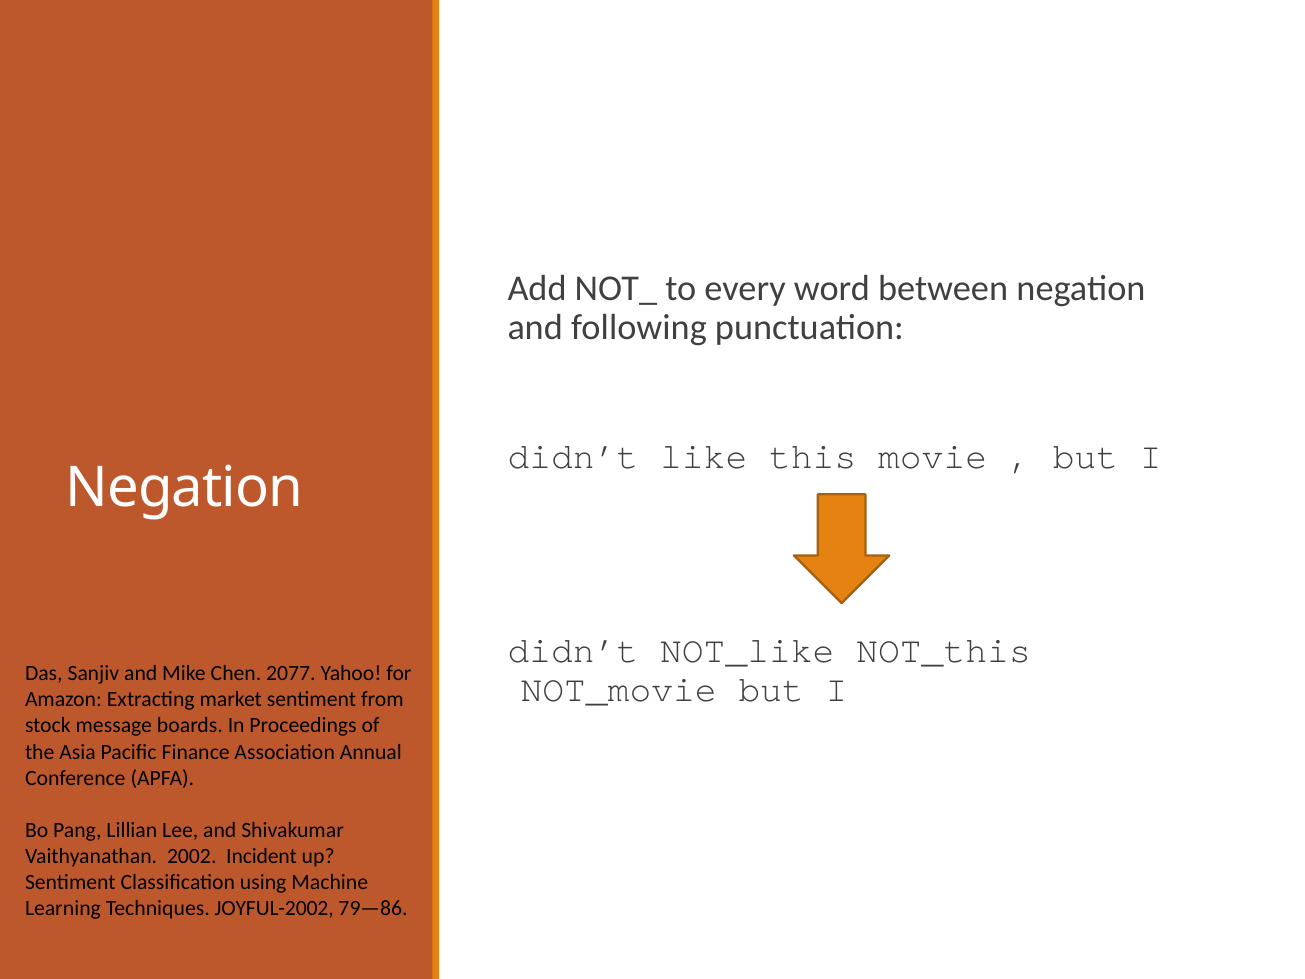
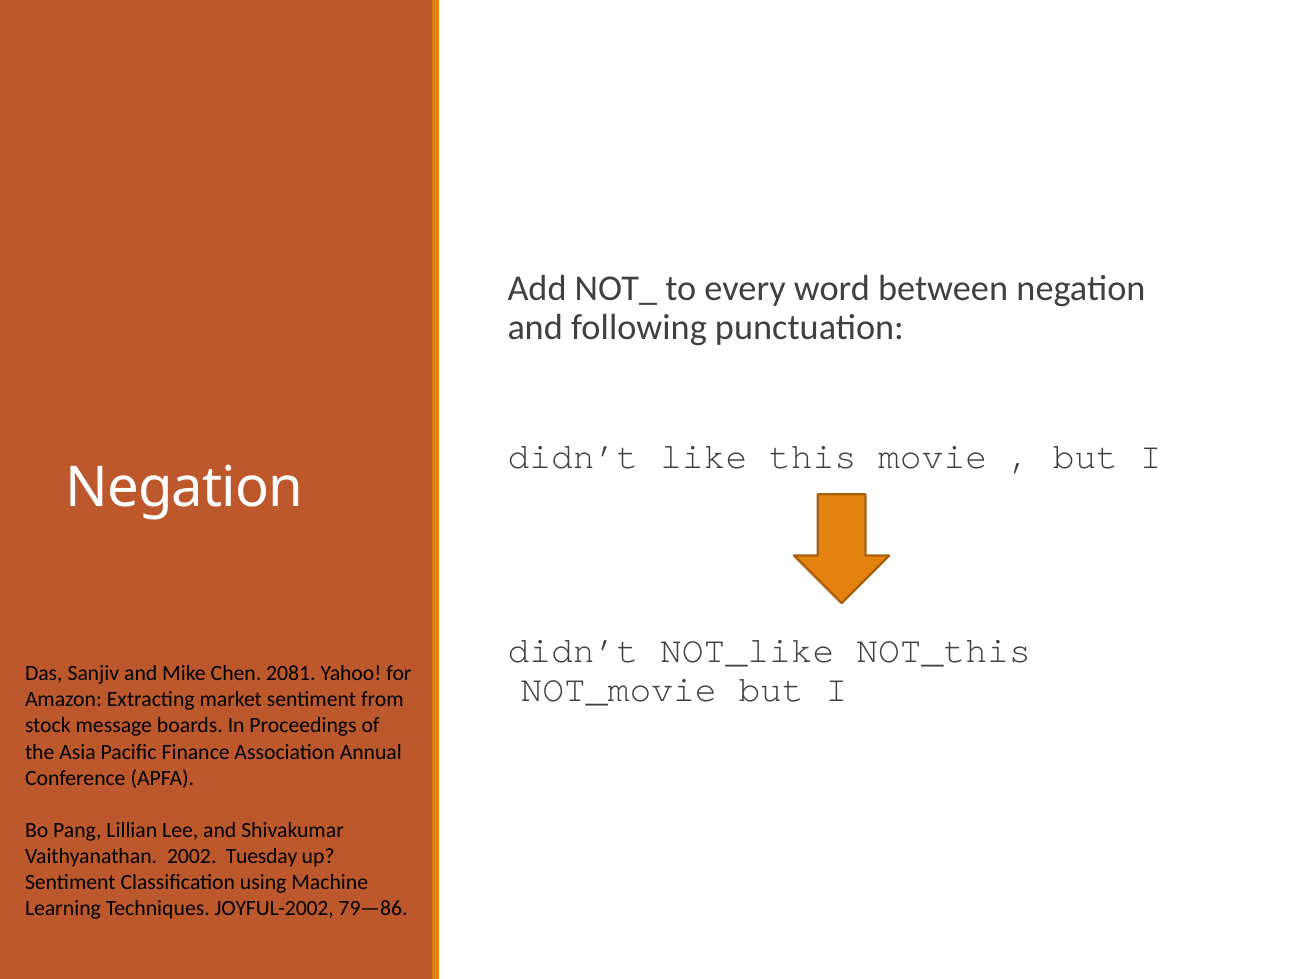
2077: 2077 -> 2081 (291, 673)
Incident: Incident -> Tuesday (262, 856)
